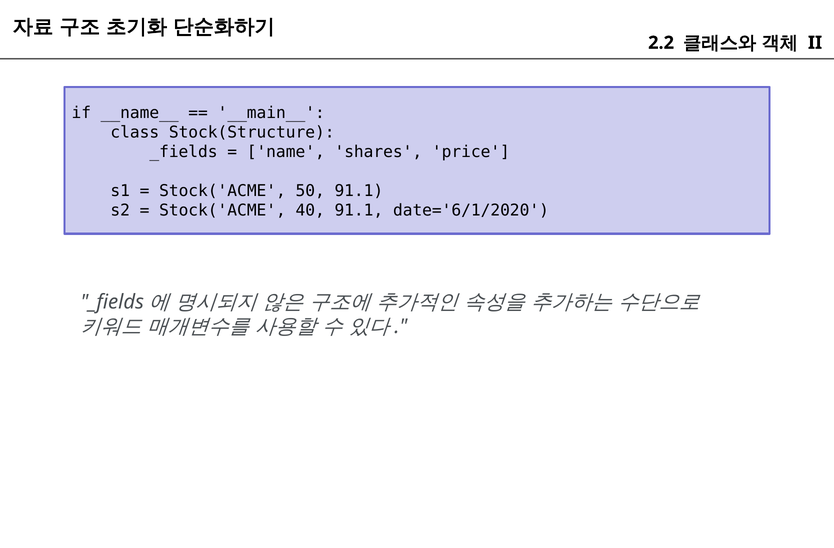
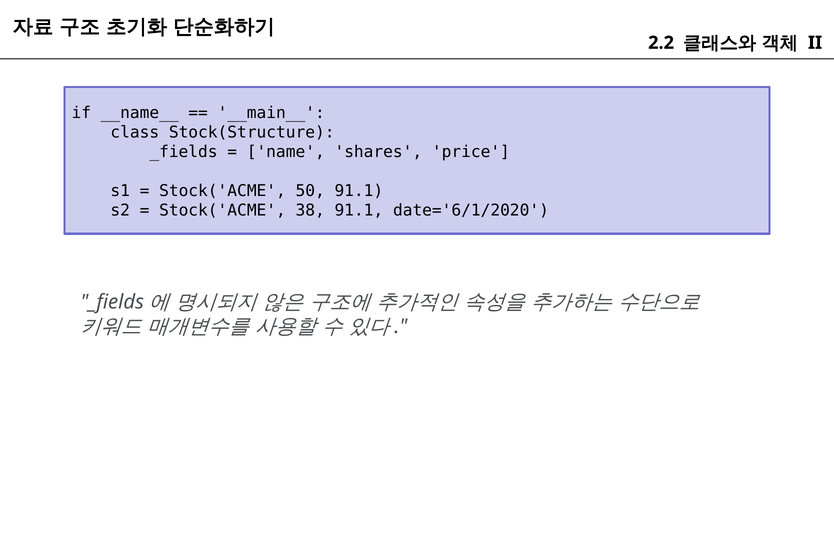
40: 40 -> 38 (310, 210)
